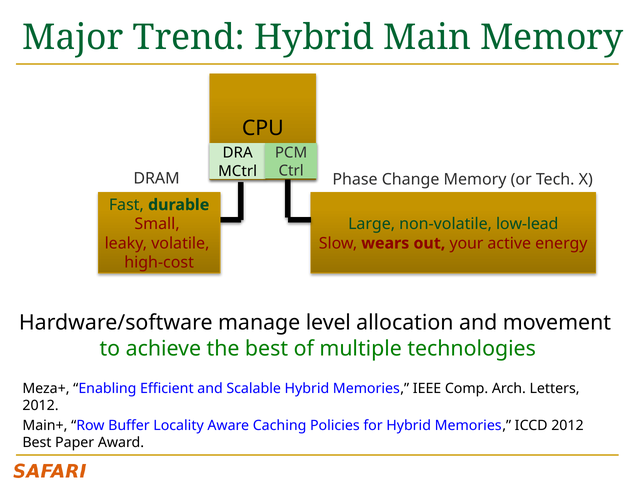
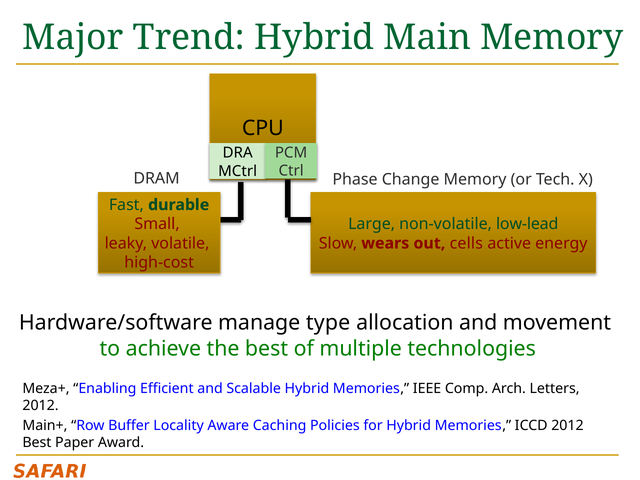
your: your -> cells (466, 243)
level: level -> type (328, 323)
